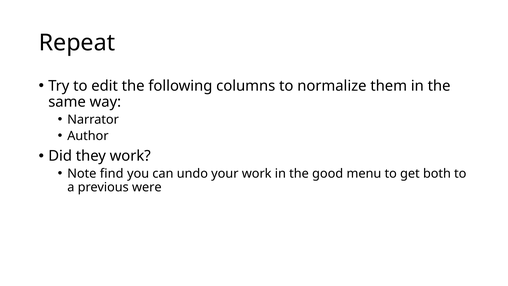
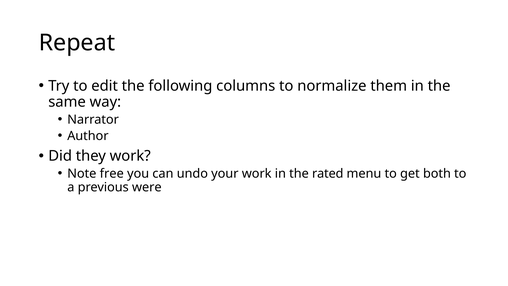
find: find -> free (112, 173)
good: good -> rated (328, 173)
